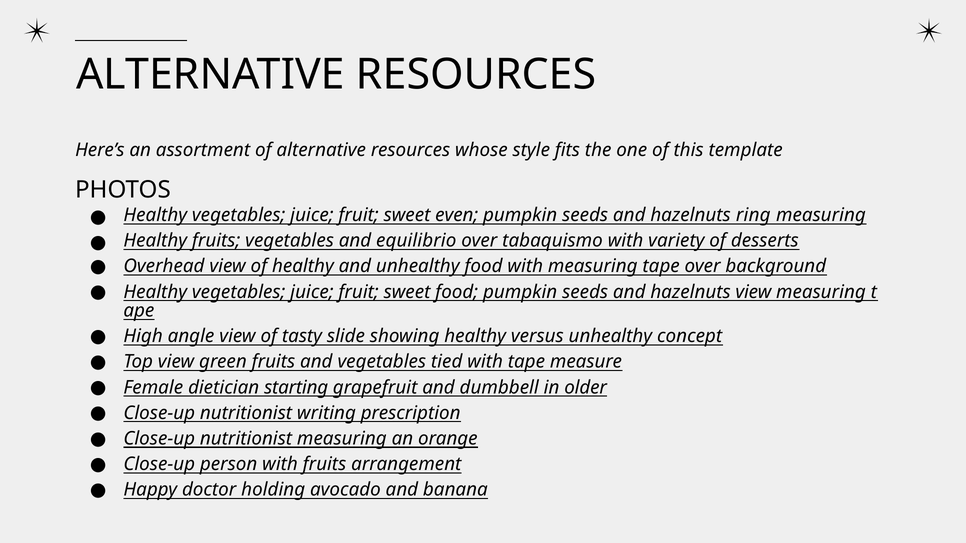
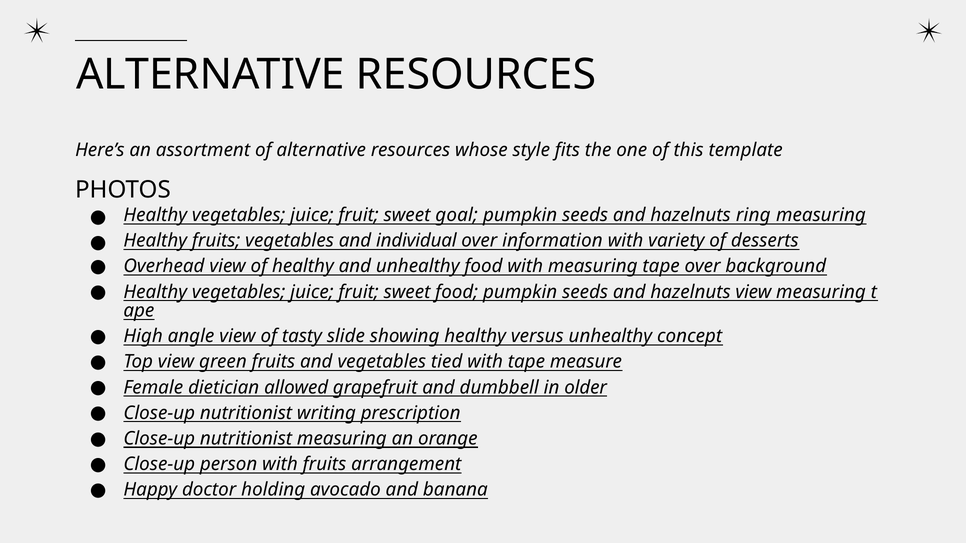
even: even -> goal (457, 215)
equilibrio: equilibrio -> individual (416, 241)
tabaquismo: tabaquismo -> information (552, 241)
starting: starting -> allowed (296, 388)
